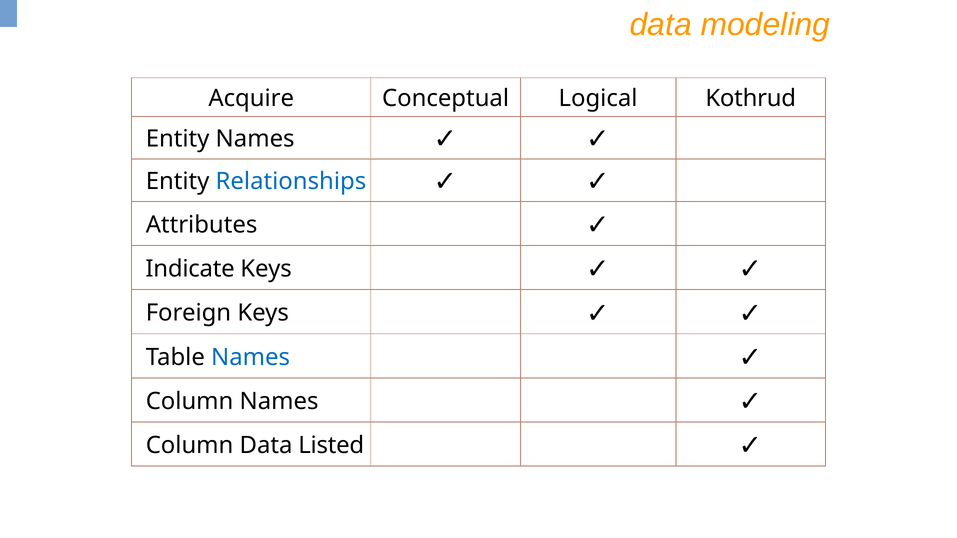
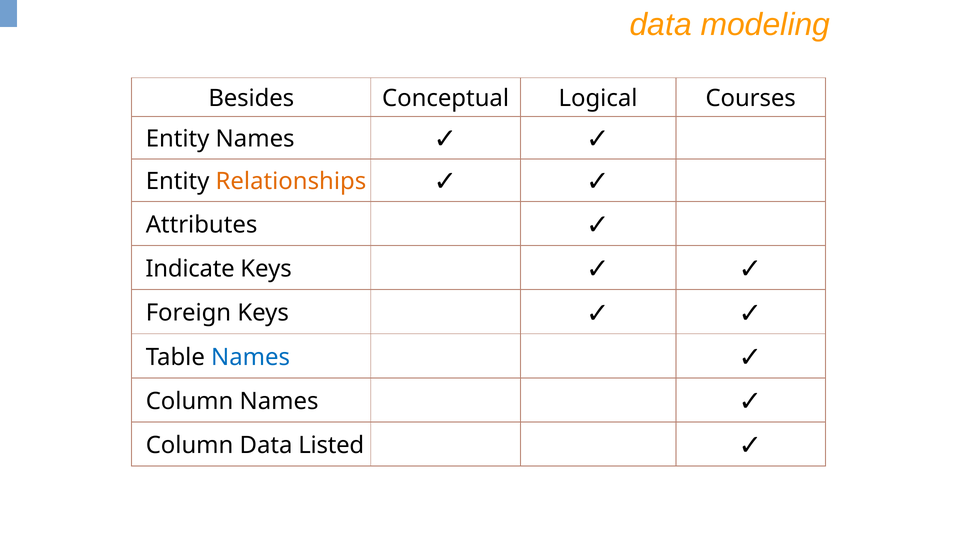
Acquire: Acquire -> Besides (251, 98)
Kothrud: Kothrud -> Courses (751, 98)
Relationships colour: blue -> orange (291, 182)
